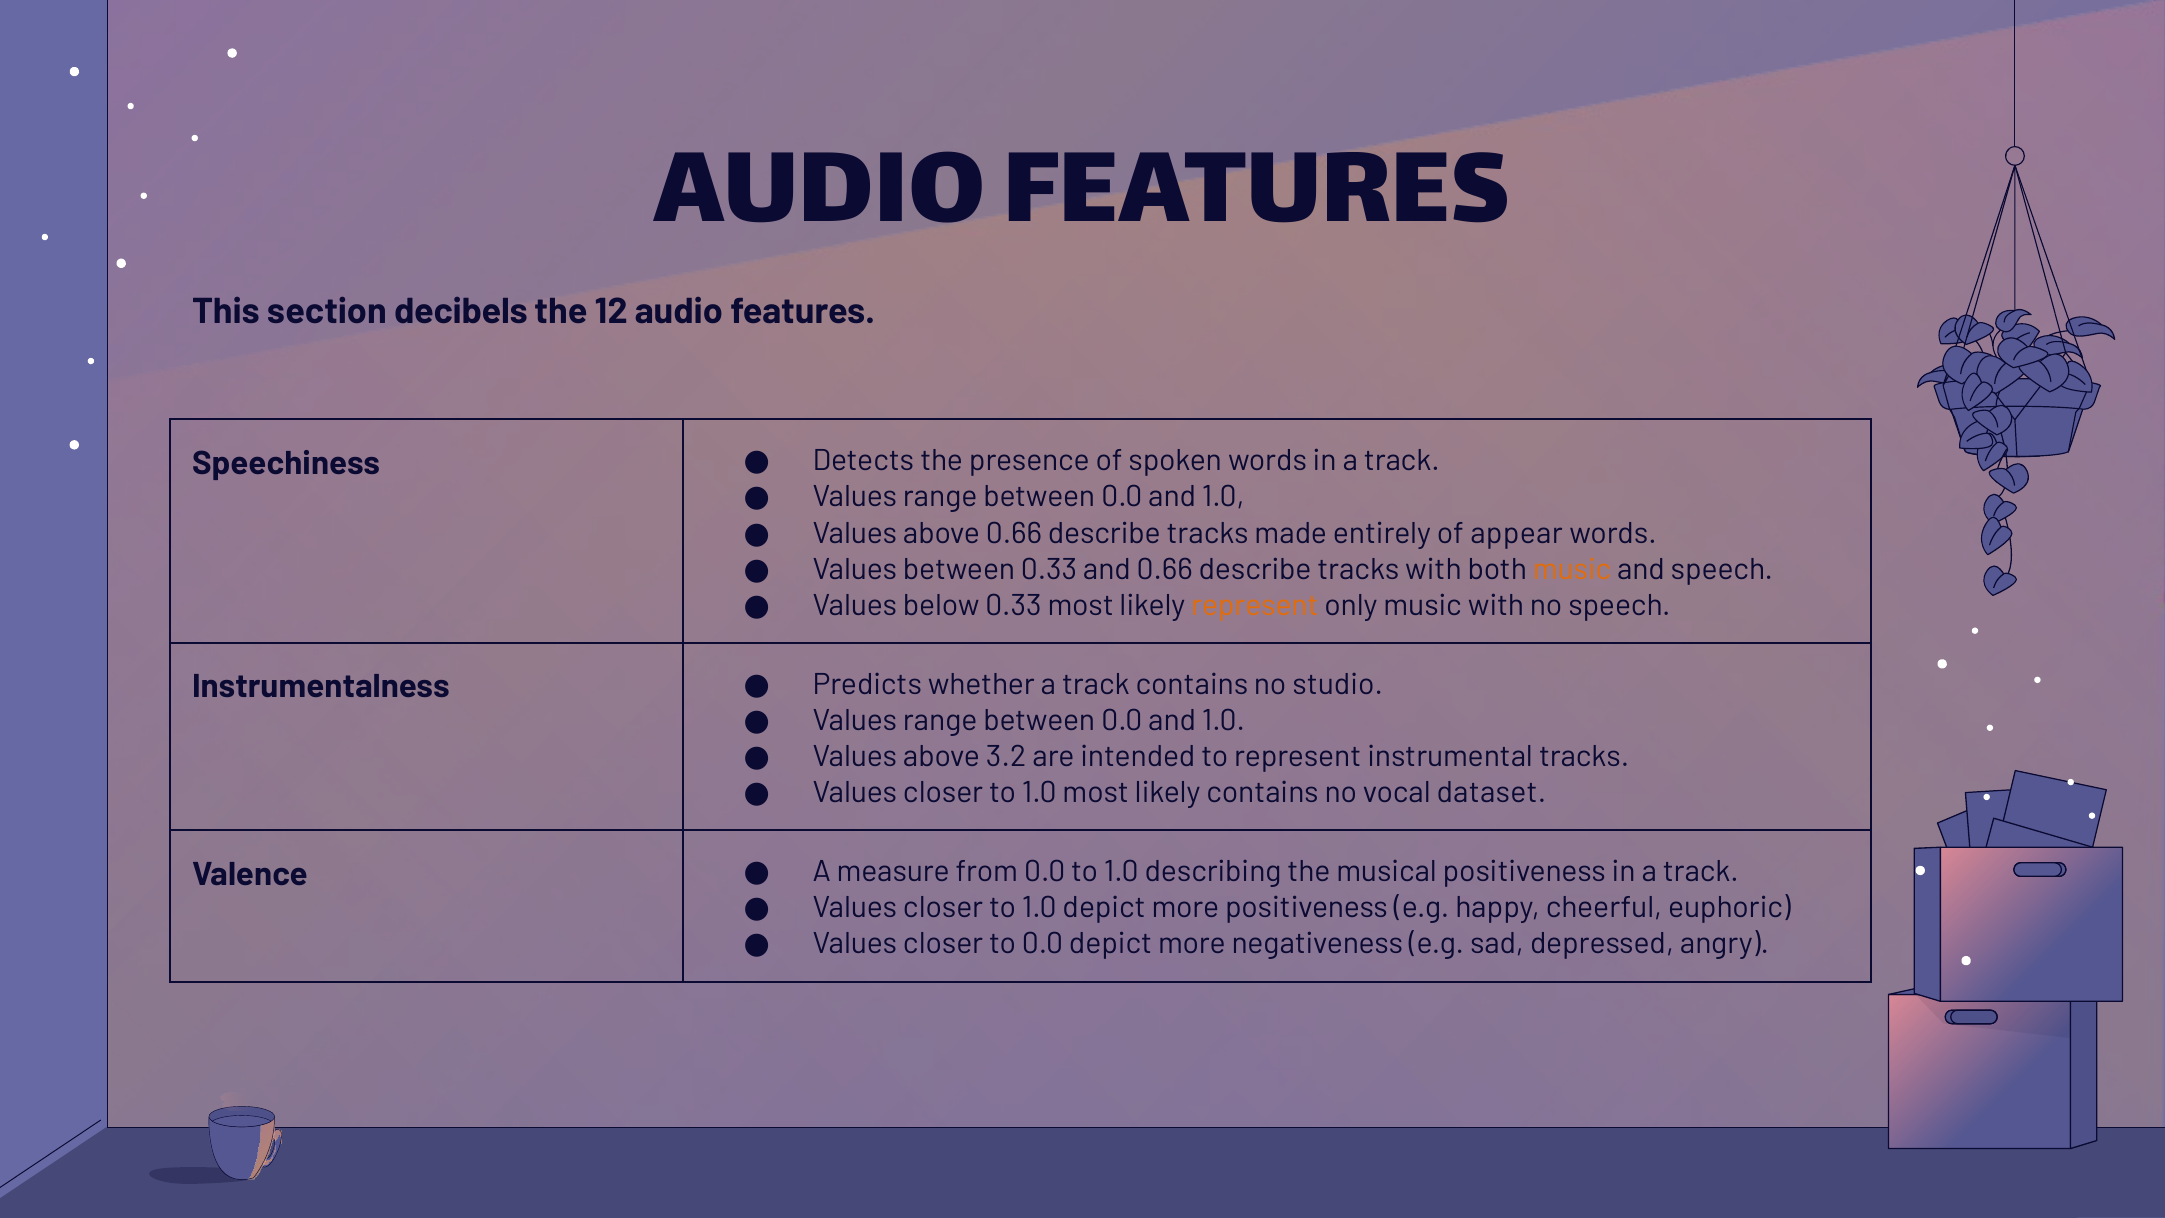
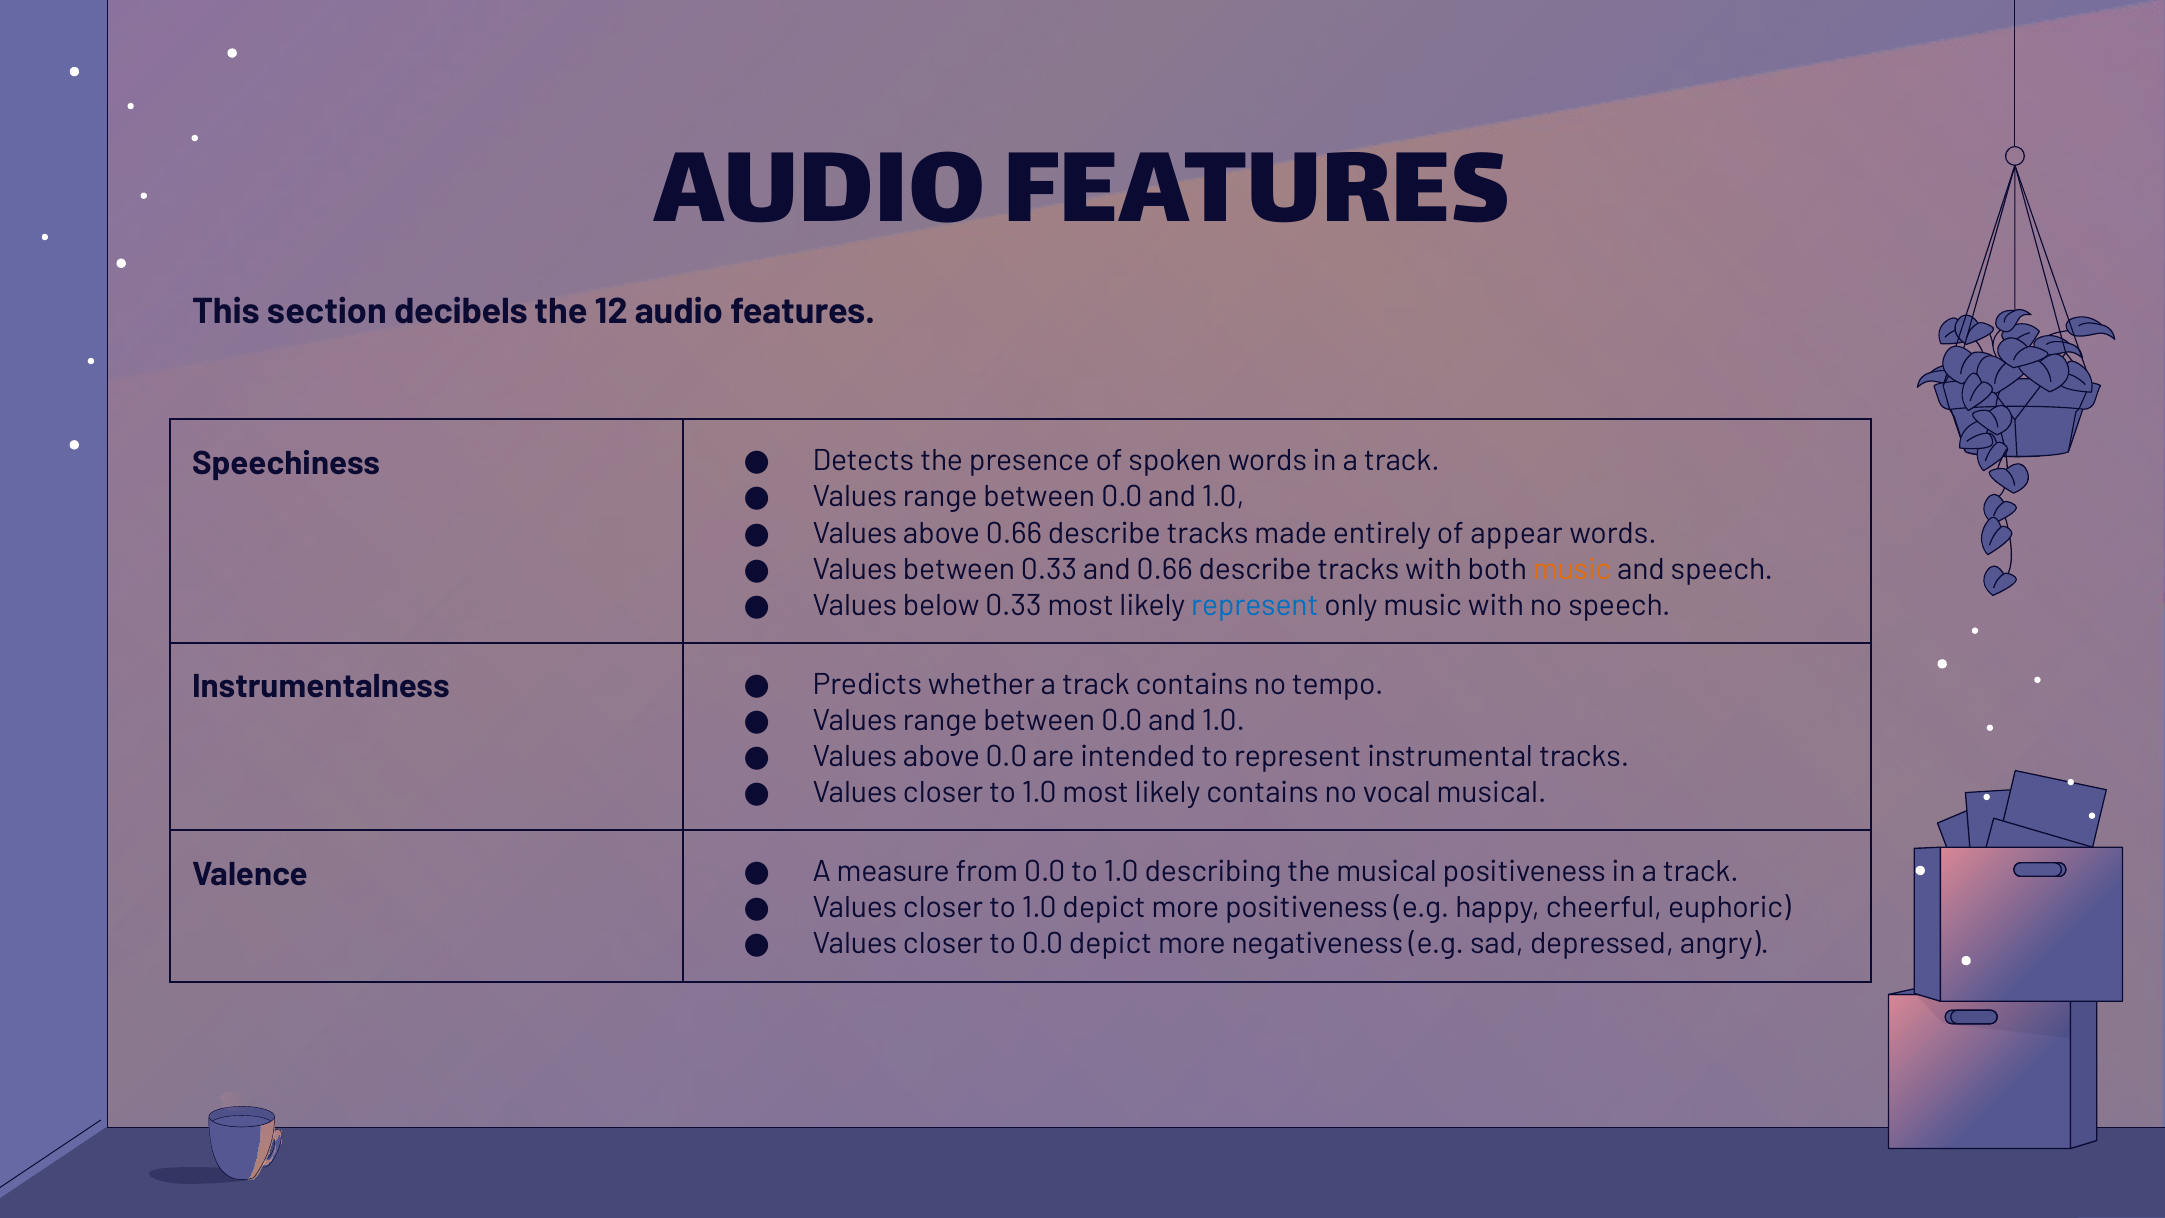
represent colour: orange -> blue (1255, 605)
studio: studio -> tempo (1338, 684)
above 3.2: 3.2 -> 0.0 (1006, 757)
vocal dataset: dataset -> musical (1491, 793)
